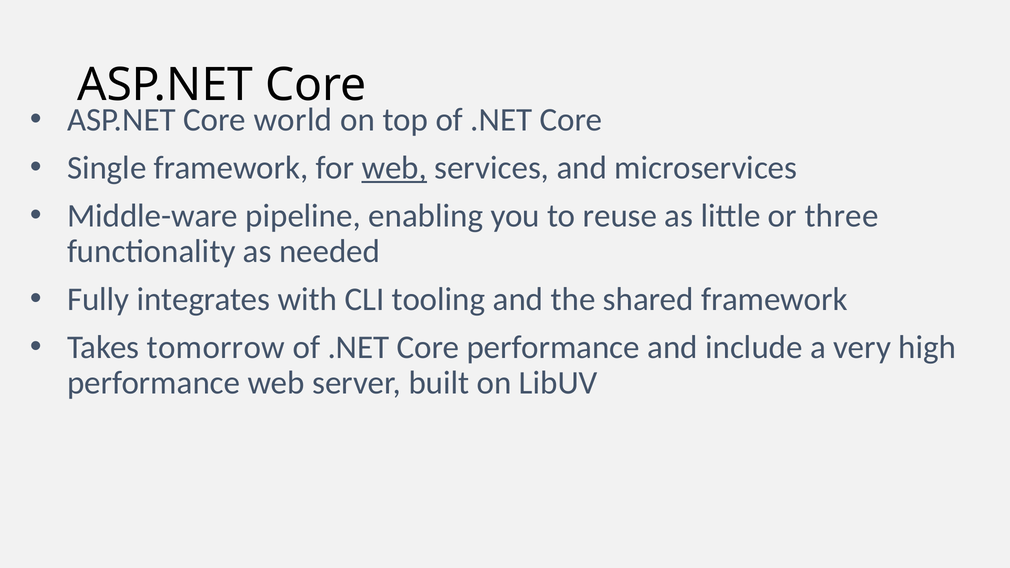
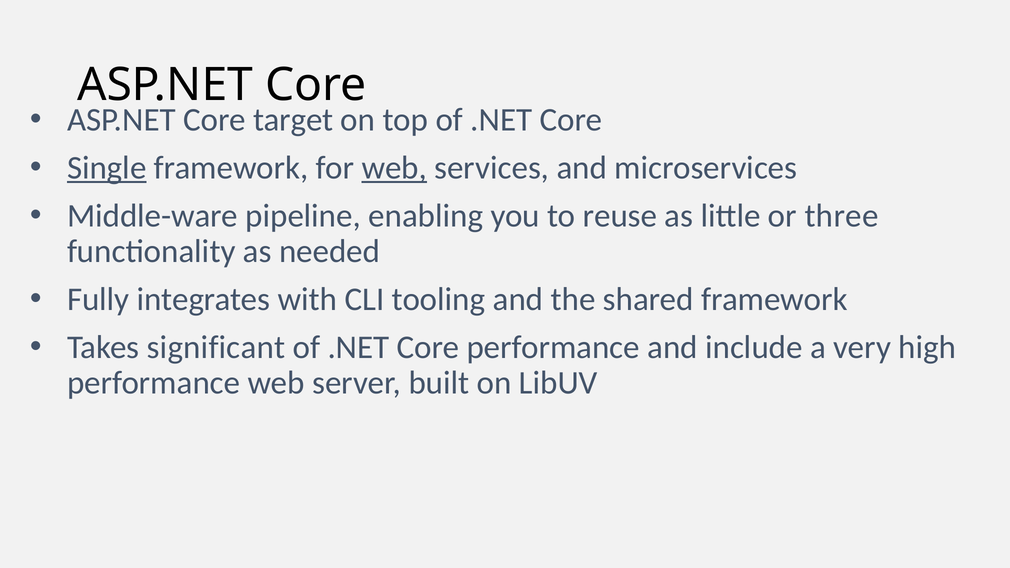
world: world -> target (293, 120)
Single underline: none -> present (107, 168)
tomorrow: tomorrow -> significant (216, 347)
